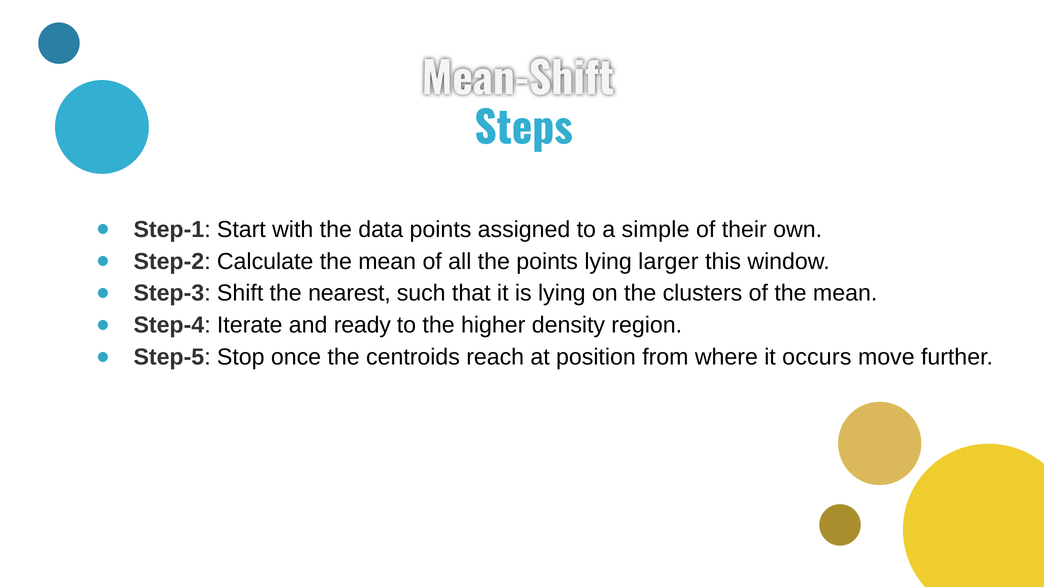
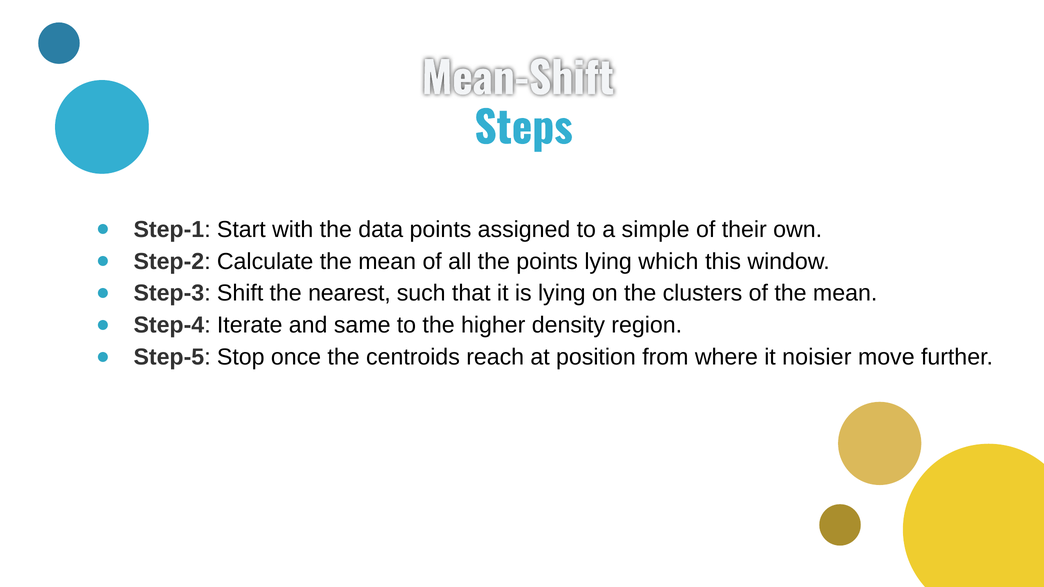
larger: larger -> which (668, 261)
ready: ready -> same (362, 325)
occurs: occurs -> noisier (817, 357)
